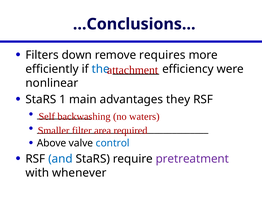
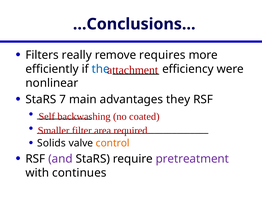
down: down -> really (77, 55)
1: 1 -> 7 (63, 99)
waters: waters -> coated (144, 116)
Above: Above -> Solids (52, 143)
control colour: blue -> orange (113, 143)
and colour: blue -> purple (60, 158)
whenever: whenever -> continues (79, 172)
